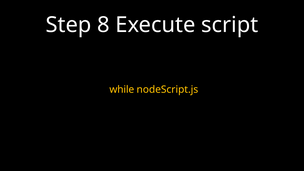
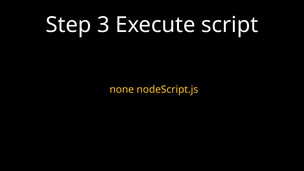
8: 8 -> 3 (103, 25)
while: while -> none (122, 89)
